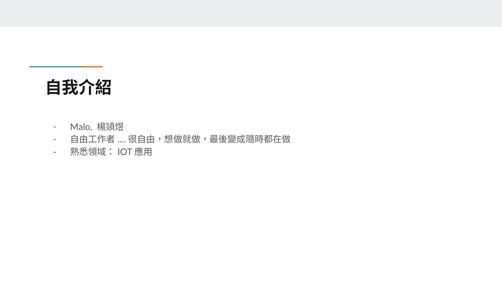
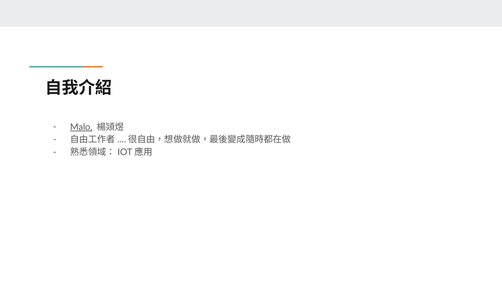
Malo underline: none -> present (81, 127)
